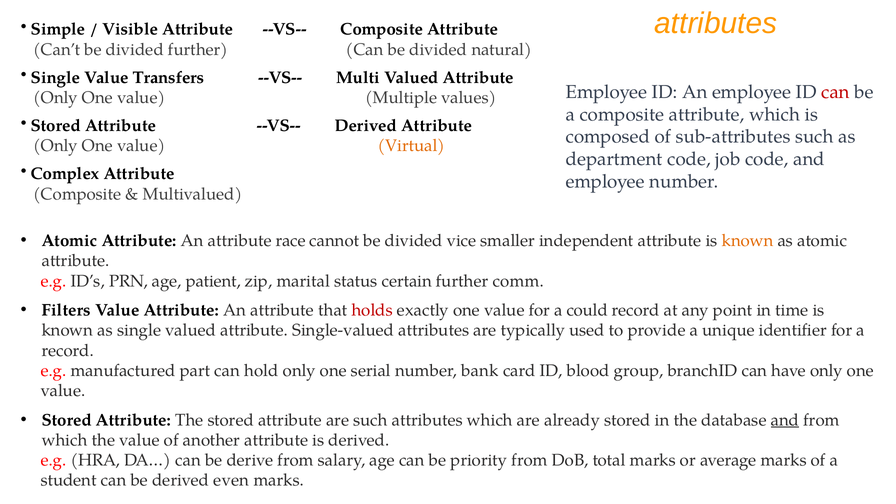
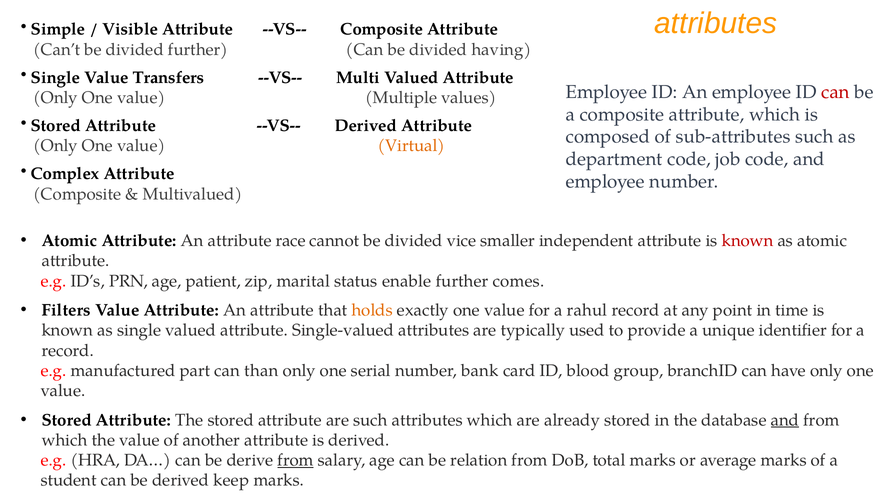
natural: natural -> having (502, 50)
known colour: orange -> red (748, 241)
certain: certain -> enable (407, 281)
comm: comm -> comes (518, 281)
holds colour: red -> orange (372, 310)
could: could -> rahul (587, 310)
hold: hold -> than (261, 371)
from underline: none -> present (296, 460)
priority: priority -> relation (479, 460)
even: even -> keep (231, 480)
